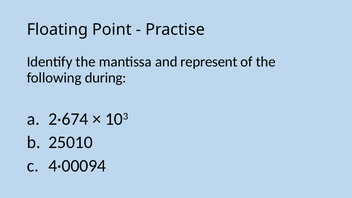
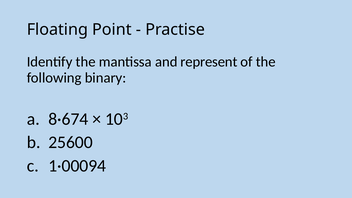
during: during -> binary (105, 78)
2·674: 2·674 -> 8·674 (68, 119)
25010: 25010 -> 25600 (71, 142)
4·00094: 4·00094 -> 1·00094 (77, 166)
